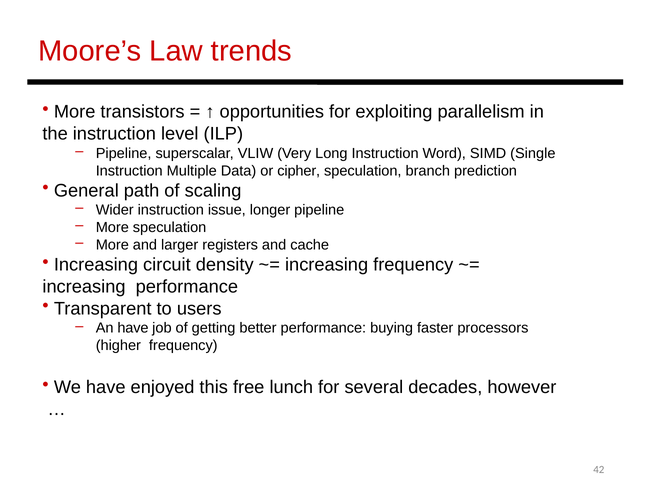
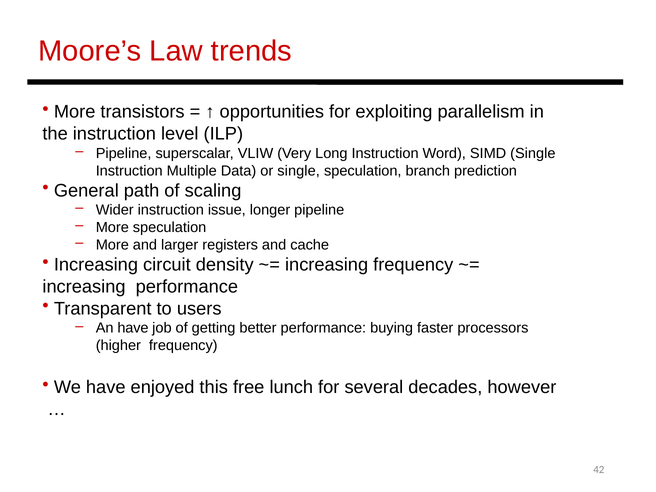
or cipher: cipher -> single (299, 171)
